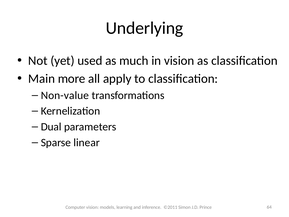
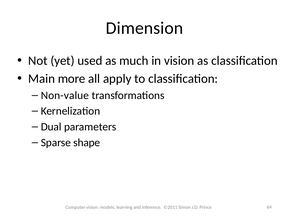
Underlying: Underlying -> Dimension (144, 28)
linear: linear -> shape (87, 142)
